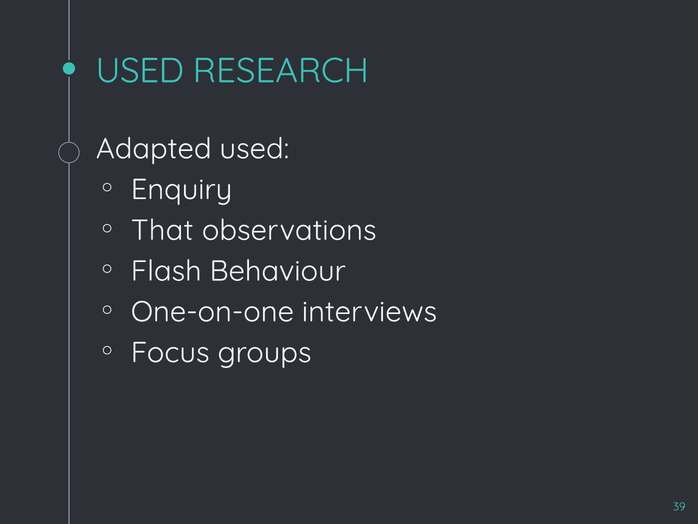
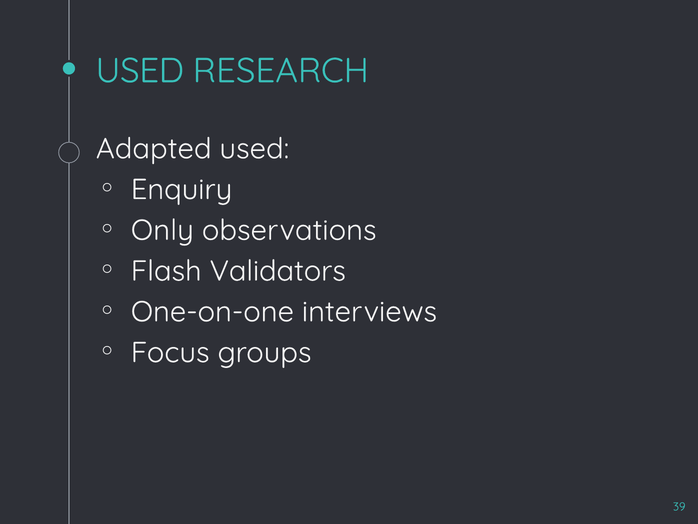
That: That -> Only (162, 230)
Behaviour: Behaviour -> Validators (278, 271)
